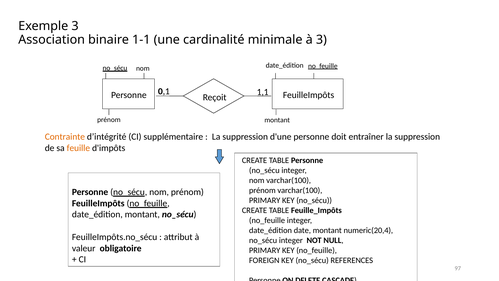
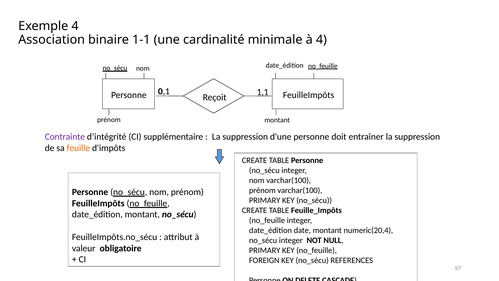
Exemple 3: 3 -> 4 (75, 26)
à 3: 3 -> 4 (321, 40)
Contrainte colour: orange -> purple (65, 137)
